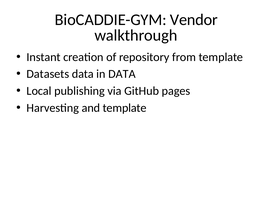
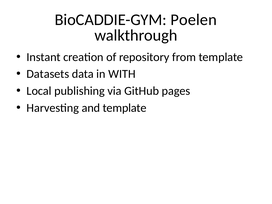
Vendor: Vendor -> Poelen (194, 20)
in DATA: DATA -> WITH (122, 74)
